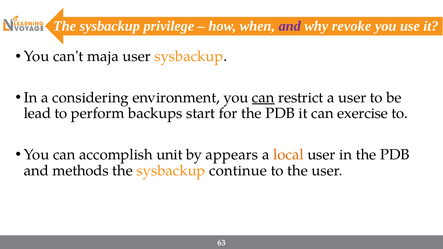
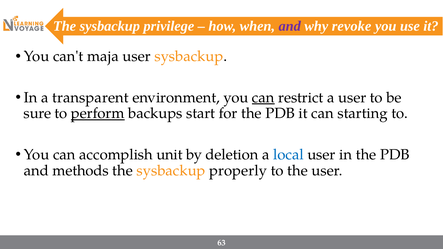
considering: considering -> transparent (90, 98)
lead: lead -> sure (37, 114)
perform underline: none -> present (98, 114)
exercise: exercise -> starting (363, 114)
appears: appears -> deletion (232, 155)
local colour: orange -> blue (288, 155)
continue: continue -> properly (238, 171)
